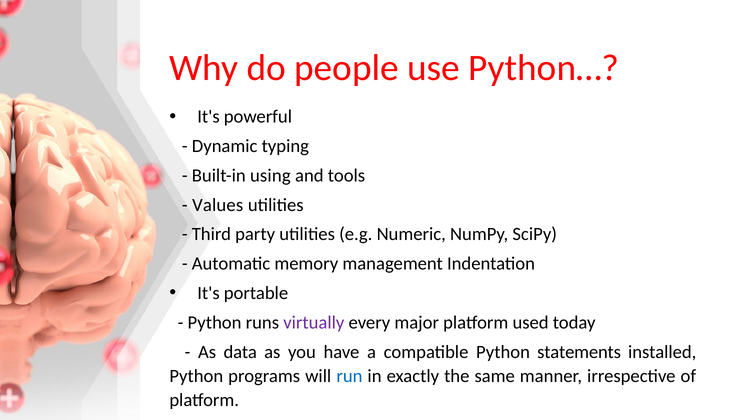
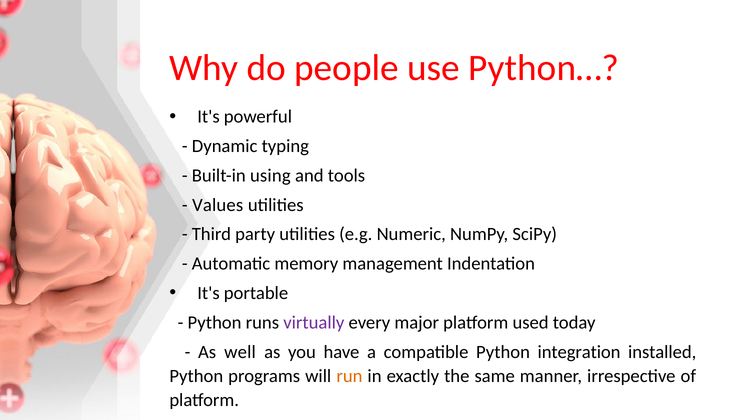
data: data -> well (240, 352)
statements: statements -> integration (579, 352)
run colour: blue -> orange (349, 376)
